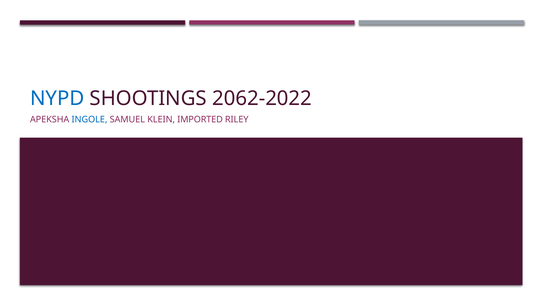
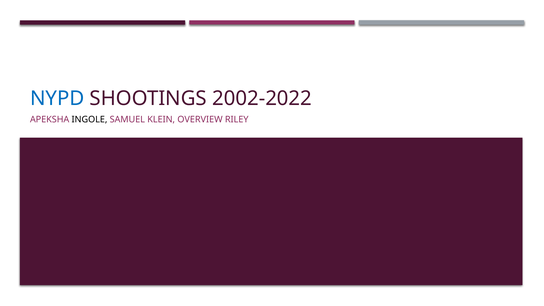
2062-2022: 2062-2022 -> 2002-2022 (262, 98)
INGOLE colour: blue -> black (89, 119)
IMPORTED: IMPORTED -> OVERVIEW (200, 119)
